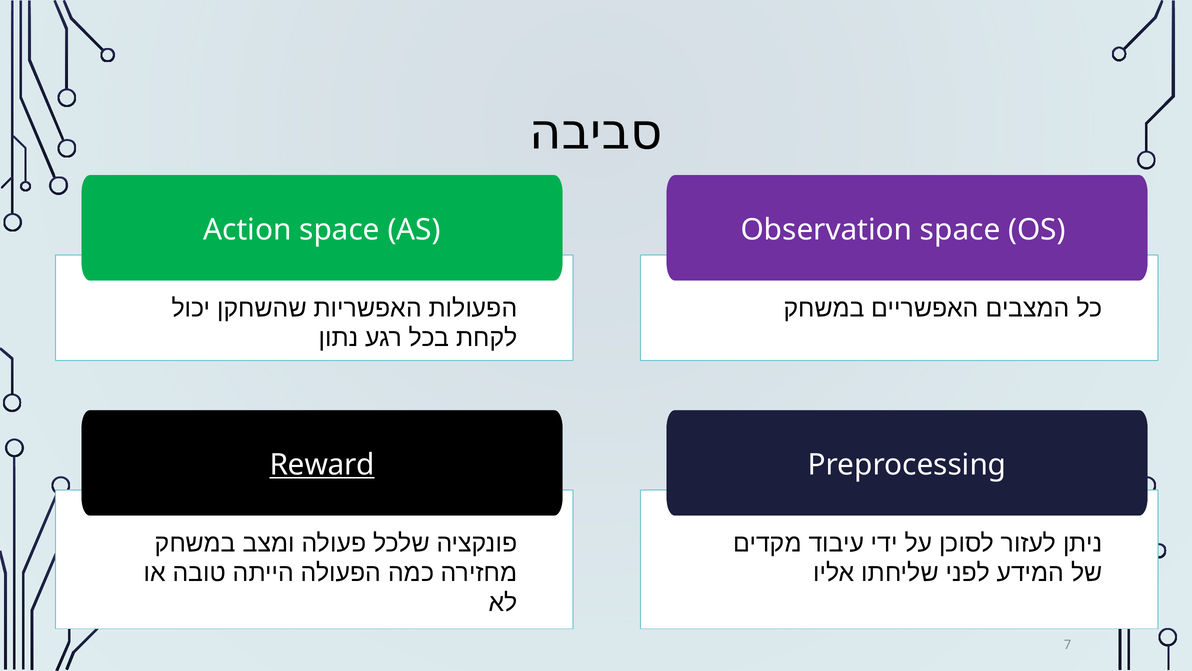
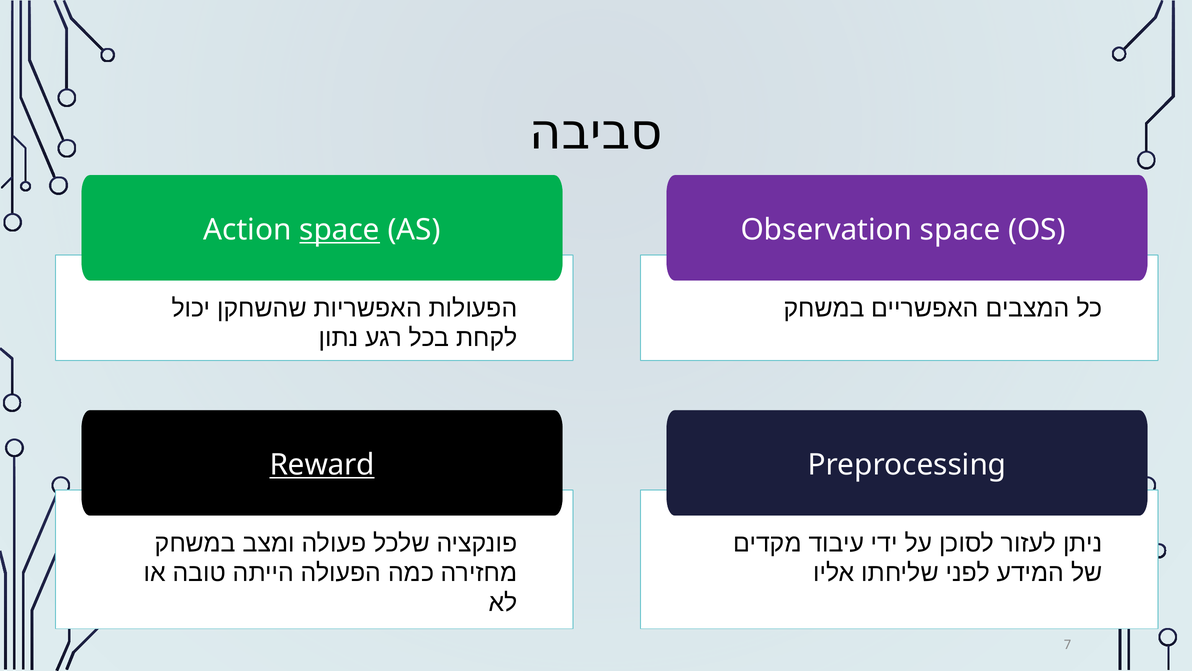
space underline: none -> present (340, 230)
